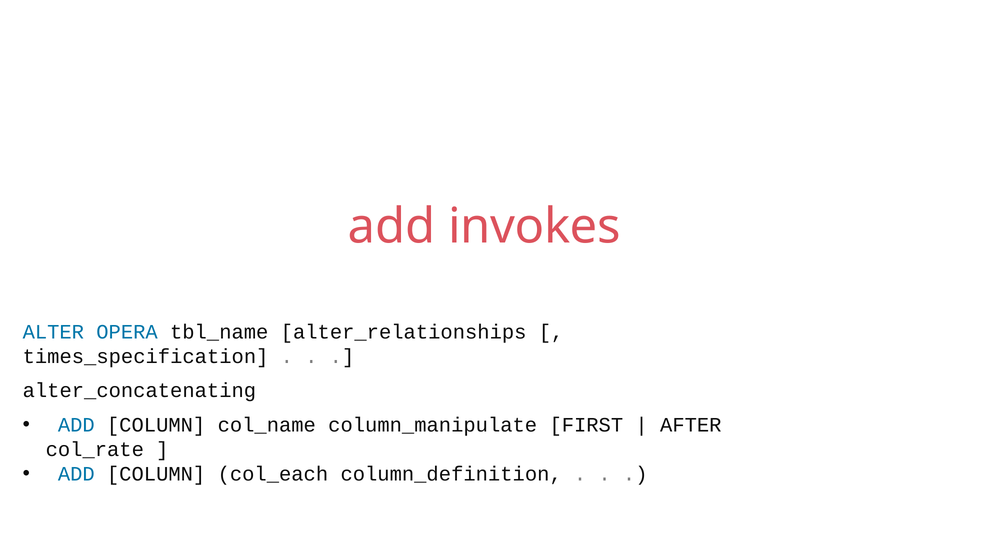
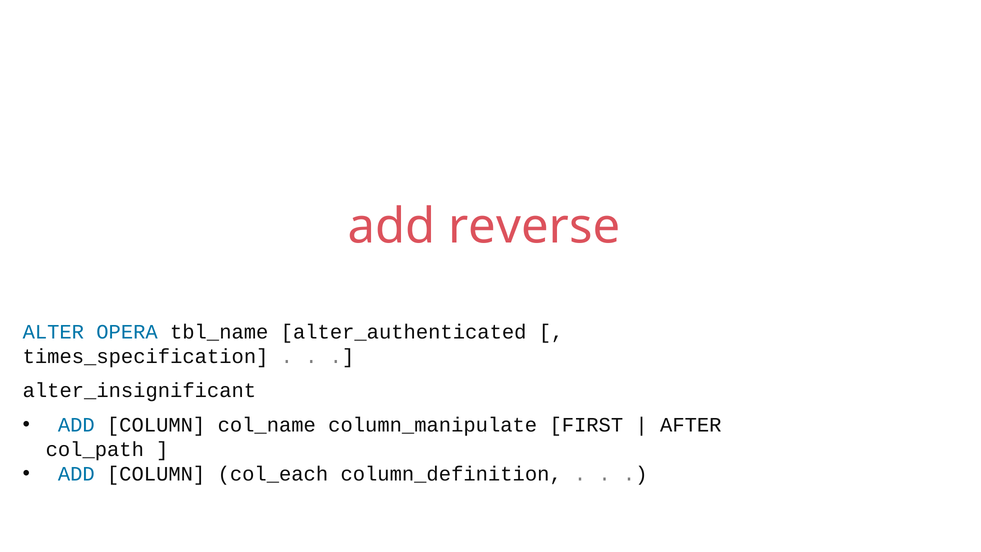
invokes: invokes -> reverse (534, 227)
alter_relationships: alter_relationships -> alter_authenticated (404, 332)
alter_concatenating: alter_concatenating -> alter_insignificant (139, 391)
col_rate: col_rate -> col_path (95, 449)
